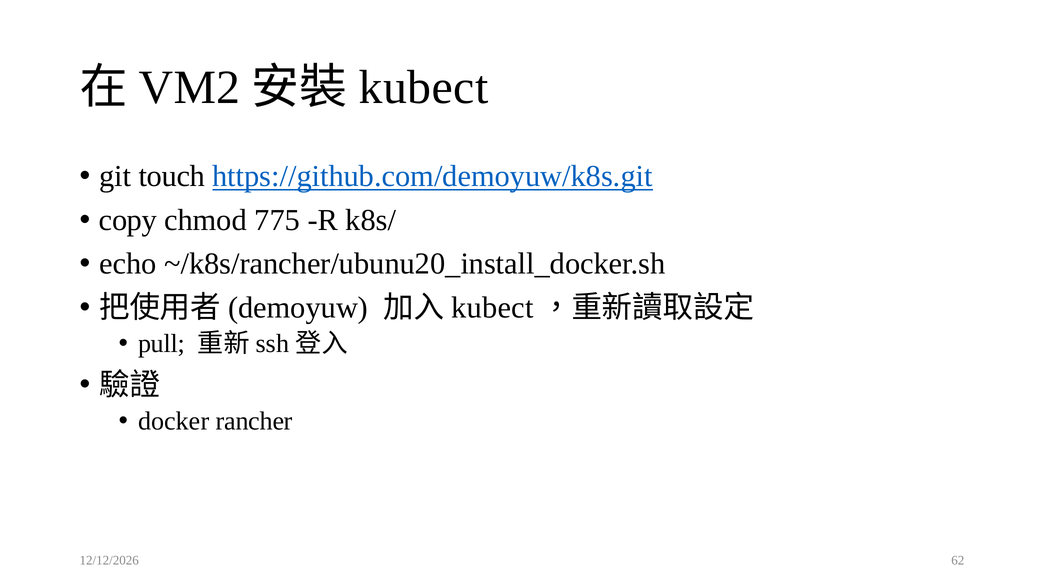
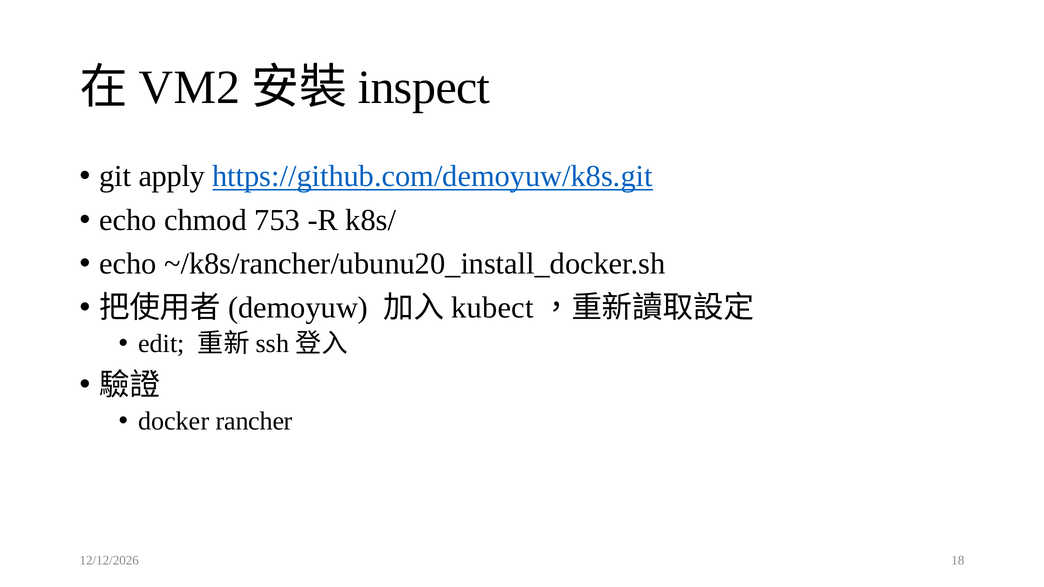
kubect: kubect -> inspect (424, 88)
touch: touch -> apply (172, 177)
copy: copy -> echo (128, 220)
775: 775 -> 753 (277, 220)
pull: pull -> edit (161, 344)
62: 62 -> 18 (958, 561)
